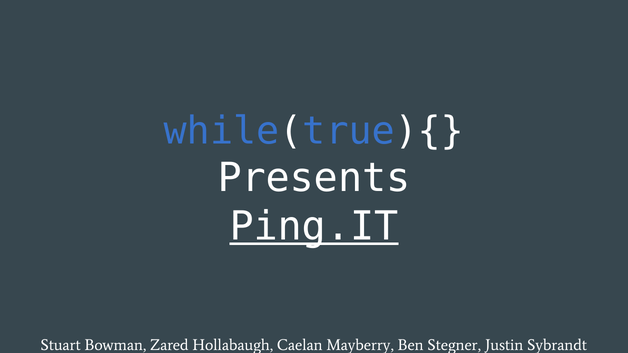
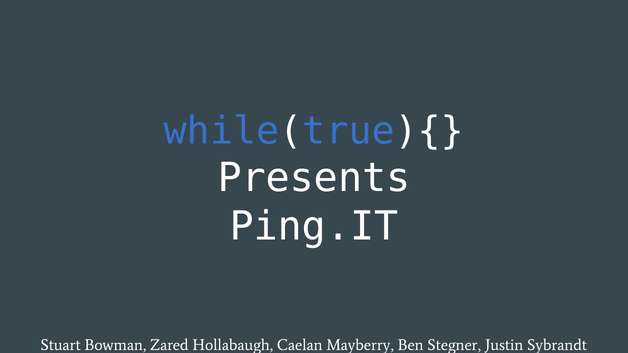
Ping.IT underline: present -> none (314, 227)
